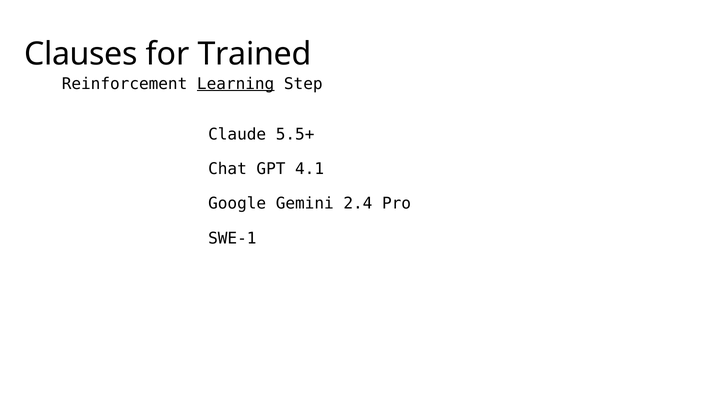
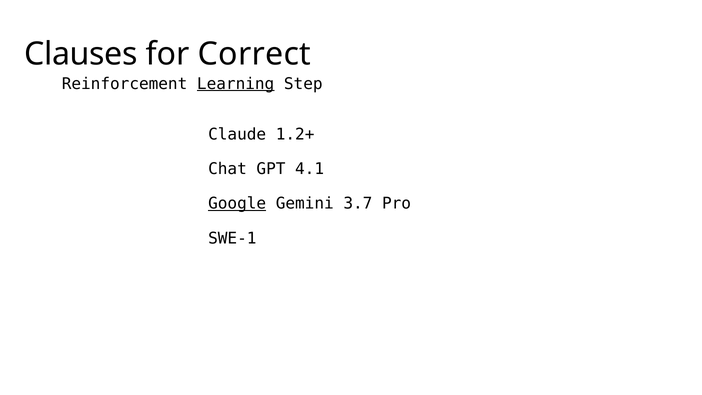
Trained: Trained -> Correct (254, 54)
5.5+: 5.5+ -> 1.2+ (295, 134)
Google underline: none -> present (237, 204)
2.4: 2.4 -> 3.7 (358, 204)
